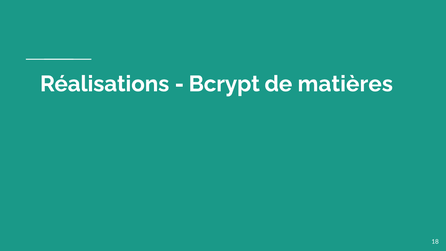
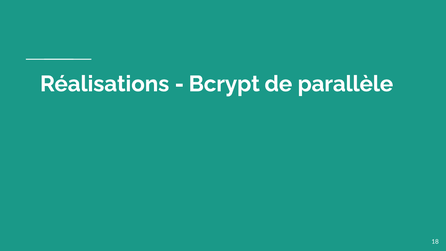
matières: matières -> parallèle (345, 84)
